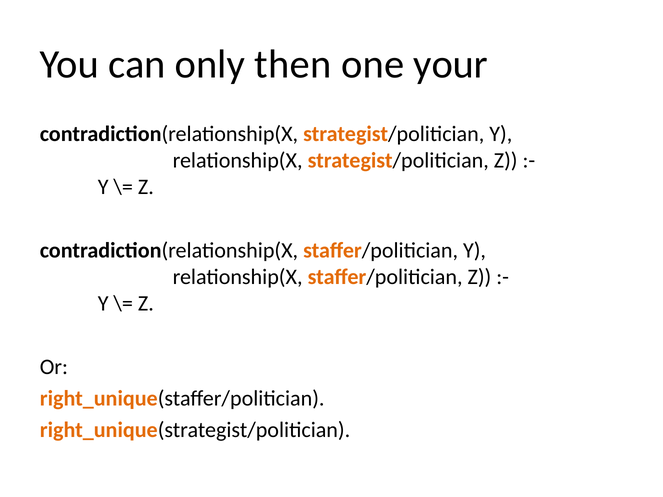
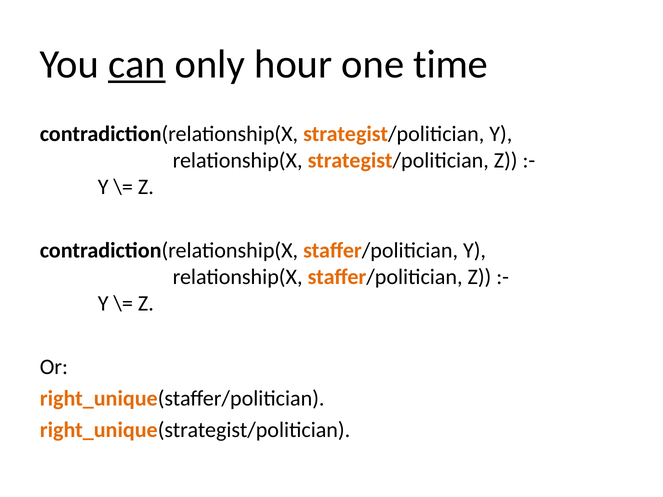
can underline: none -> present (137, 64)
then: then -> hour (293, 64)
your: your -> time (451, 64)
